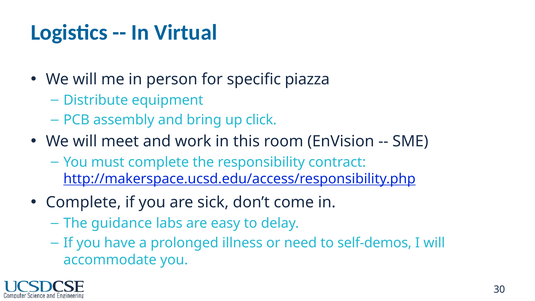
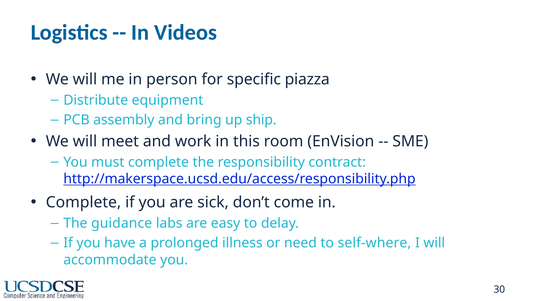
Virtual: Virtual -> Videos (186, 33)
click: click -> ship (261, 120)
self-demos: self-demos -> self-where (374, 243)
